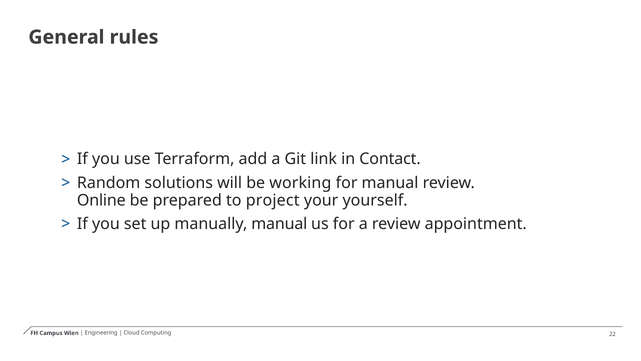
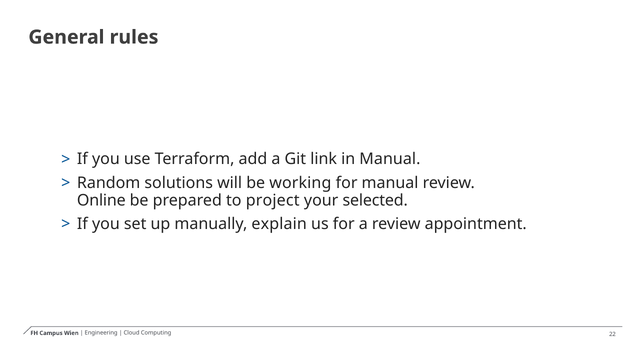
in Contact: Contact -> Manual (390, 159)
yourself: yourself -> selected (375, 200)
manually manual: manual -> explain (279, 224)
